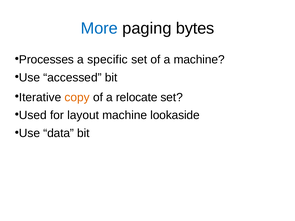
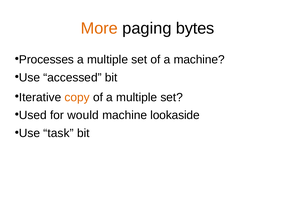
More colour: blue -> orange (99, 28)
specific: specific -> multiple (108, 60)
of a relocate: relocate -> multiple (137, 97)
layout: layout -> would (83, 115)
data: data -> task (59, 133)
